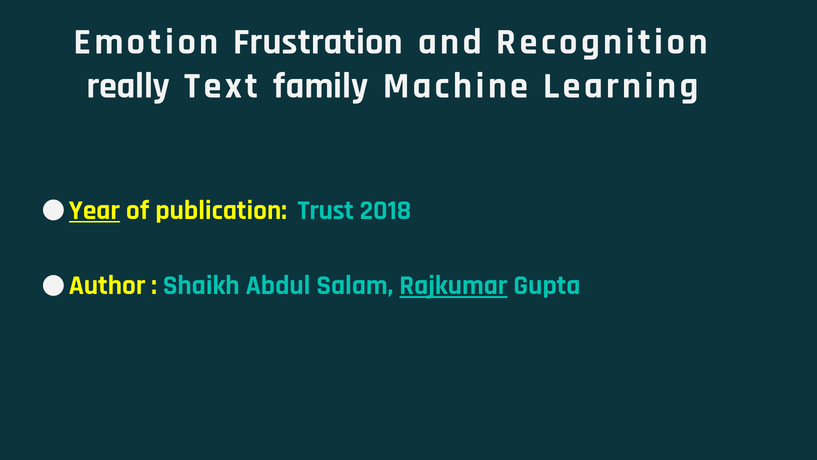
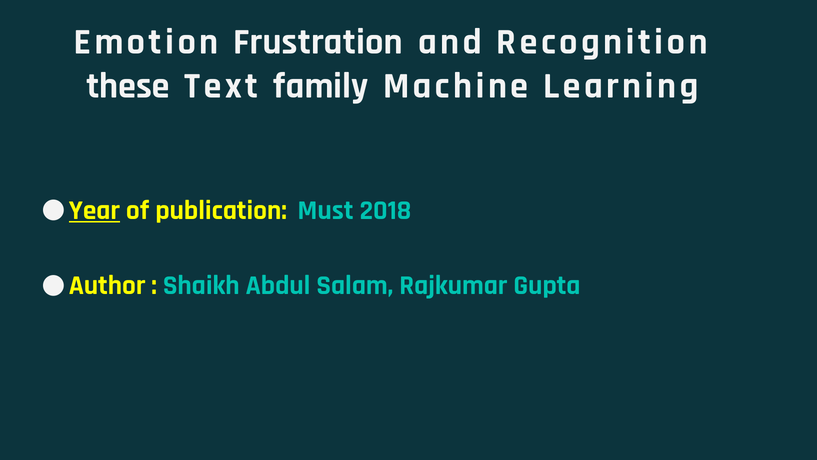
really: really -> these (128, 86)
Trust: Trust -> Must (326, 210)
Rajkumar underline: present -> none (453, 285)
